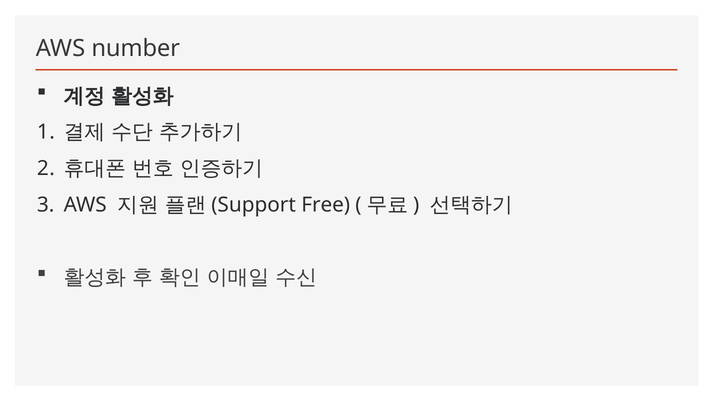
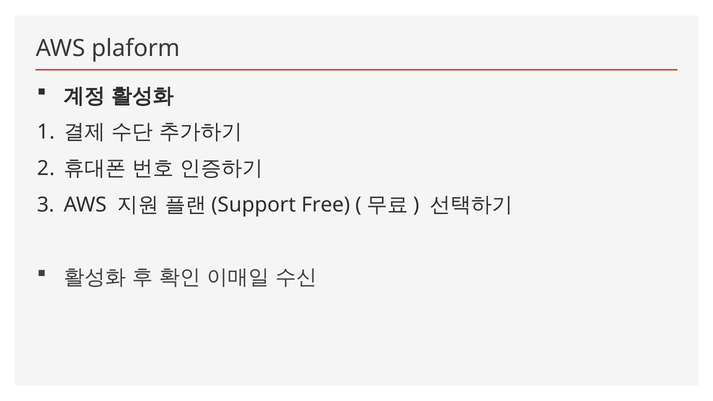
number: number -> plaform (136, 48)
